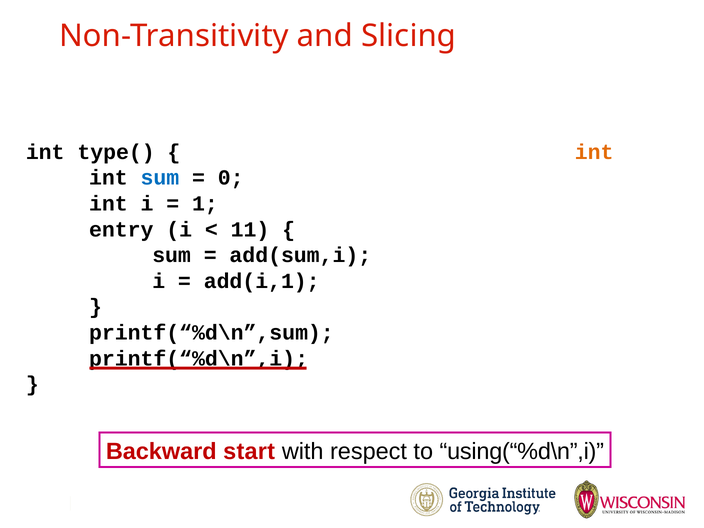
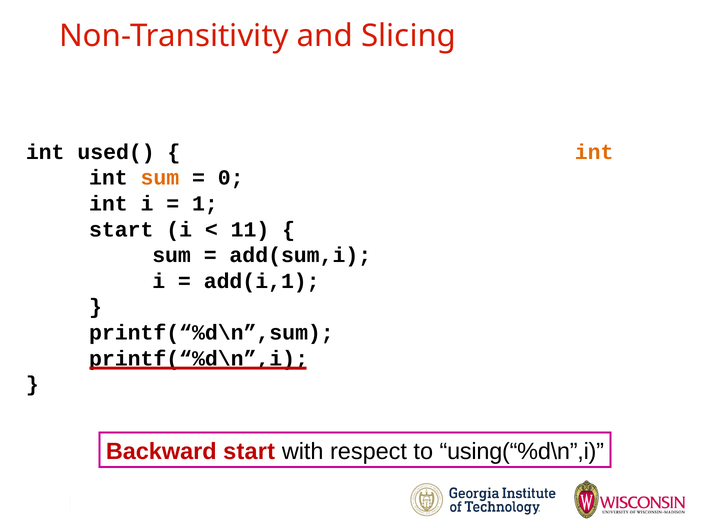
type(: type( -> used( (116, 152)
sum colour: blue -> orange (160, 178)
entry: entry -> start (121, 229)
